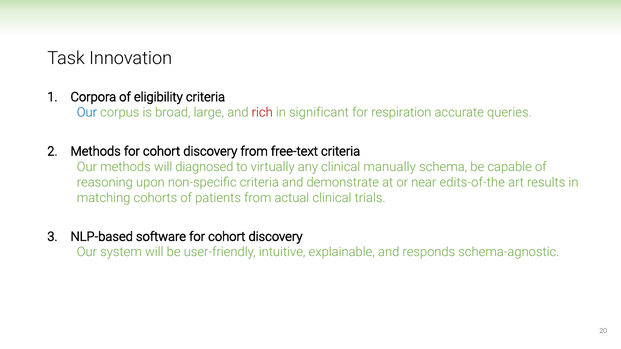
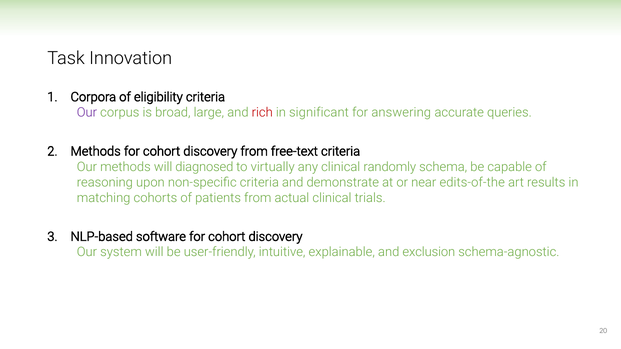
Our colour: blue -> purple (87, 113)
respiration: respiration -> answering (401, 113)
manually: manually -> randomly (390, 167)
responds: responds -> exclusion (429, 252)
